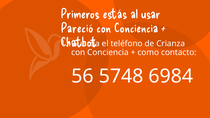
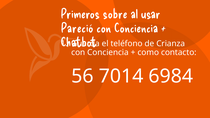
estás: estás -> sobre (115, 14)
5748: 5748 -> 7014 (121, 76)
